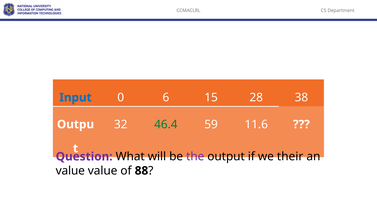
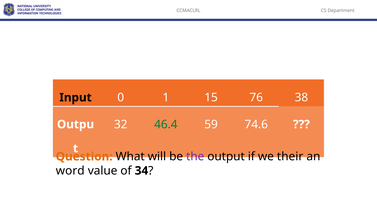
Input colour: blue -> black (76, 98)
6: 6 -> 1 (166, 98)
28: 28 -> 76 (256, 98)
11.6: 11.6 -> 74.6 (256, 124)
Question colour: purple -> orange (84, 157)
value: value -> word (70, 171)
88: 88 -> 34 (141, 171)
